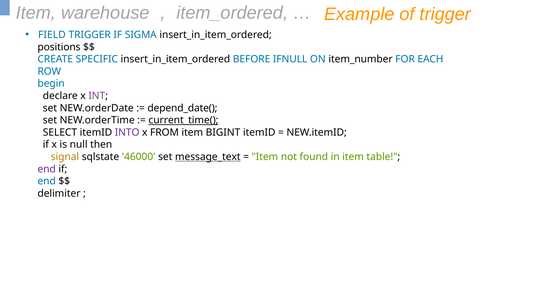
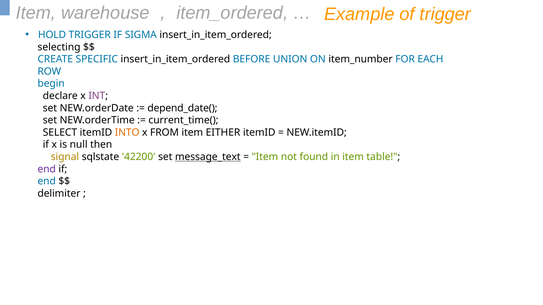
FIELD: FIELD -> HOLD (52, 35)
positions: positions -> selecting (59, 47)
IFNULL: IFNULL -> UNION (290, 59)
current_time( underline: present -> none (183, 120)
INTO colour: purple -> orange (127, 133)
BIGINT: BIGINT -> EITHER (223, 133)
46000: 46000 -> 42200 (139, 157)
